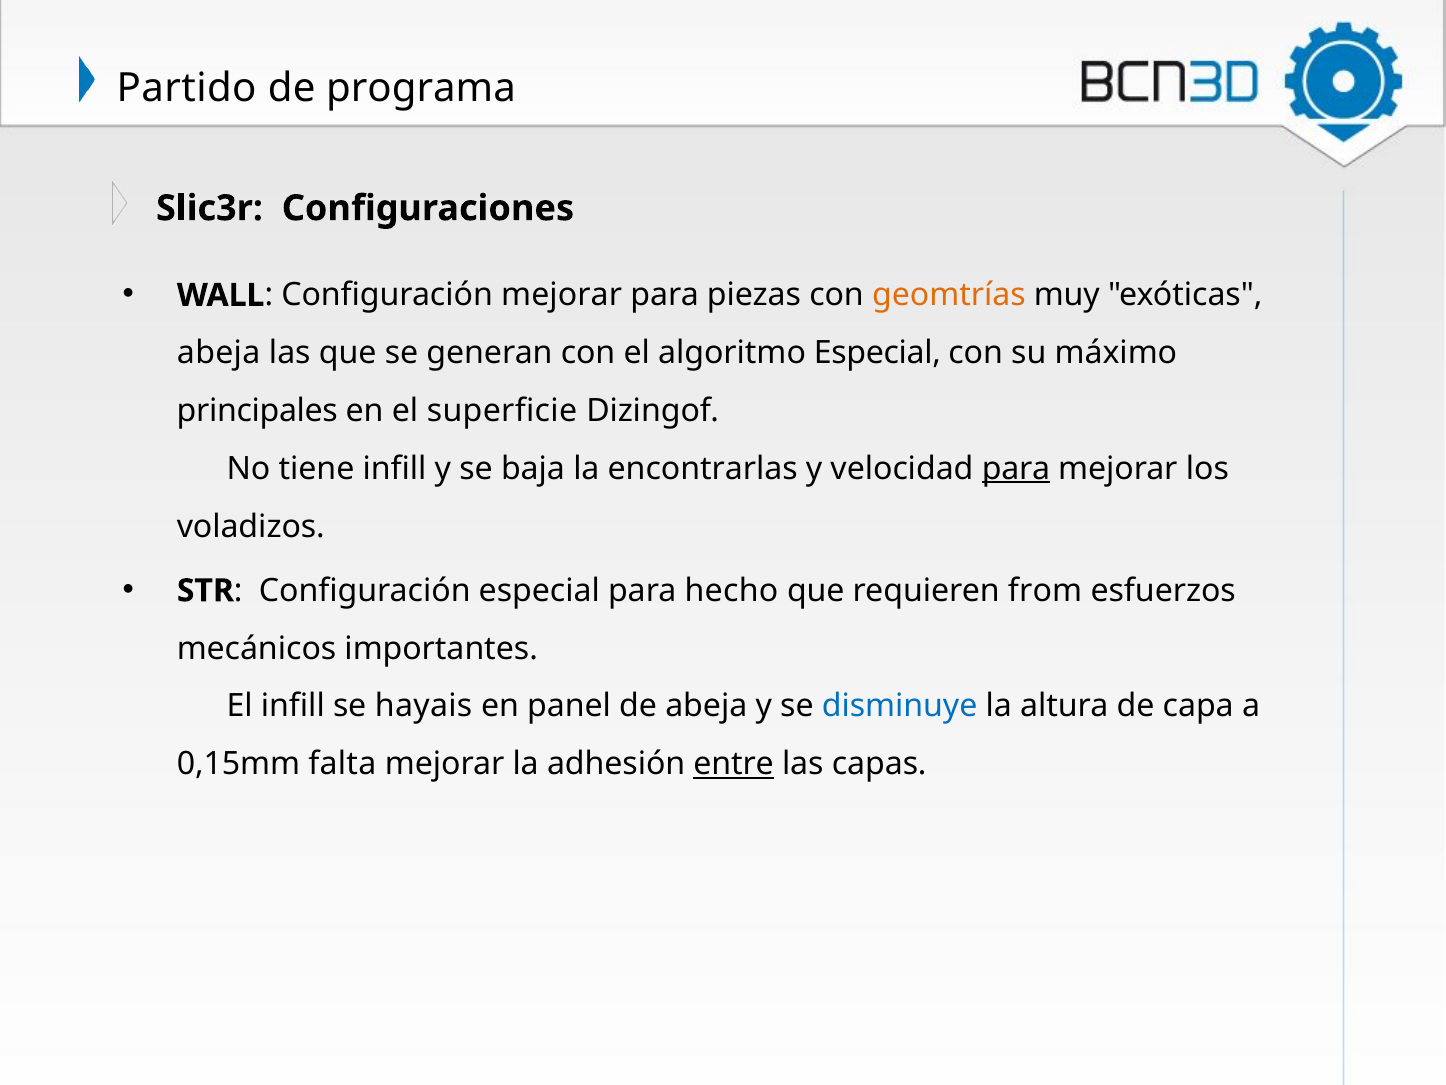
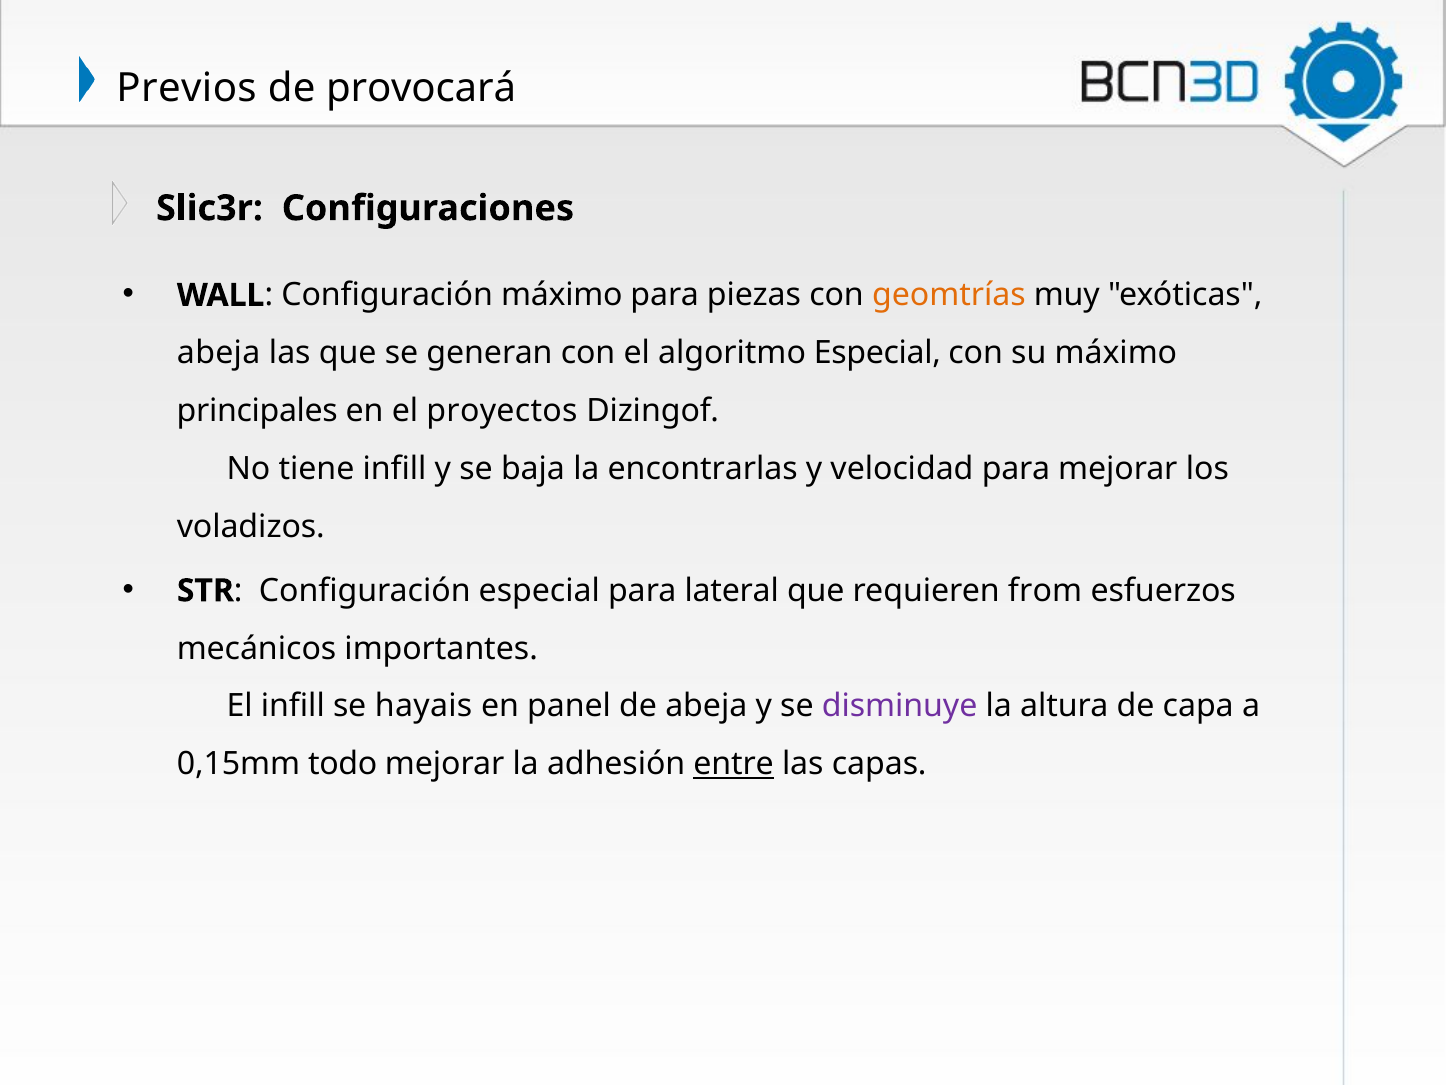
Partido: Partido -> Previos (187, 88)
programa: programa -> provocará (421, 88)
Configuración mejorar: mejorar -> máximo (562, 295)
superficie: superficie -> proyectos (502, 411)
para underline: present -> none (1016, 468)
hecho: hecho -> lateral (732, 590)
disminuye colour: blue -> purple (900, 706)
falta: falta -> todo (343, 764)
